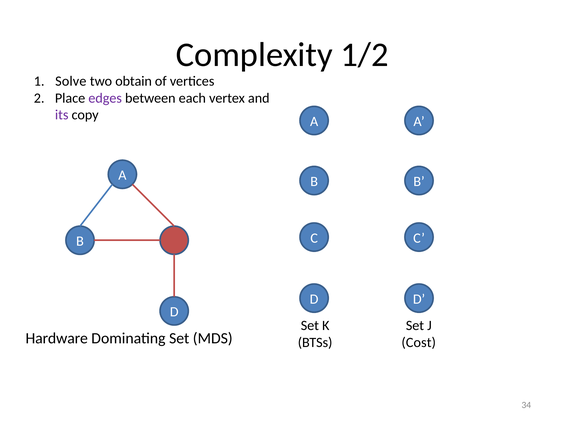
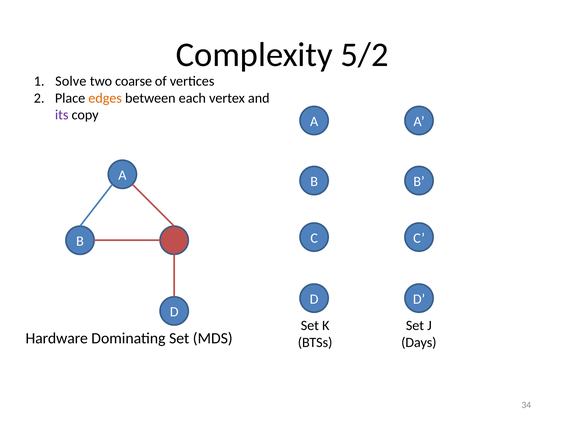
1/2: 1/2 -> 5/2 (365, 55)
obtain: obtain -> coarse (134, 81)
edges colour: purple -> orange (105, 98)
Cost: Cost -> Days (419, 342)
